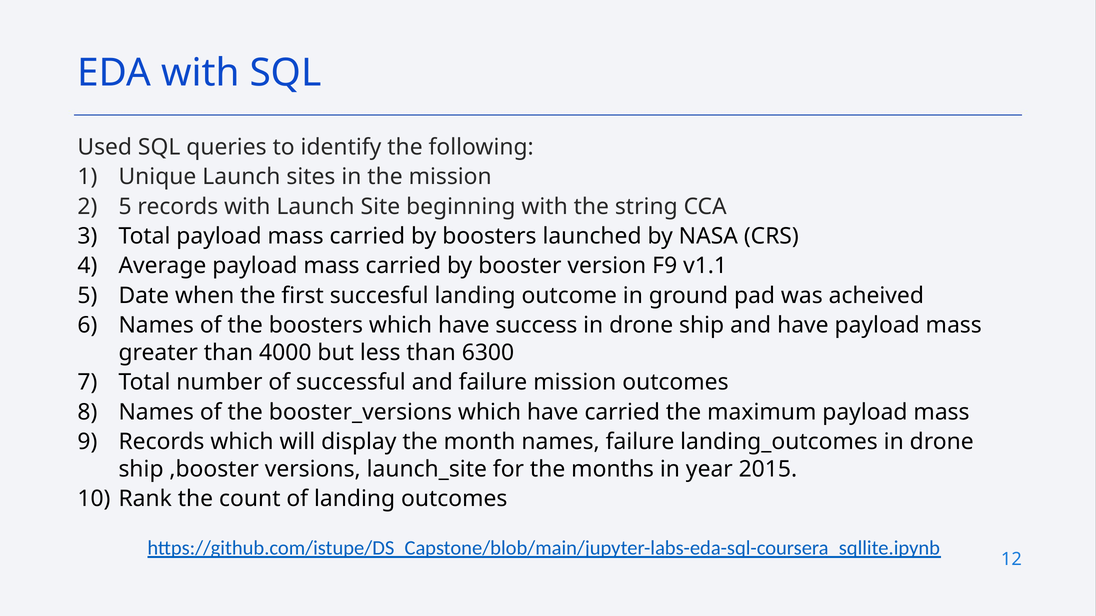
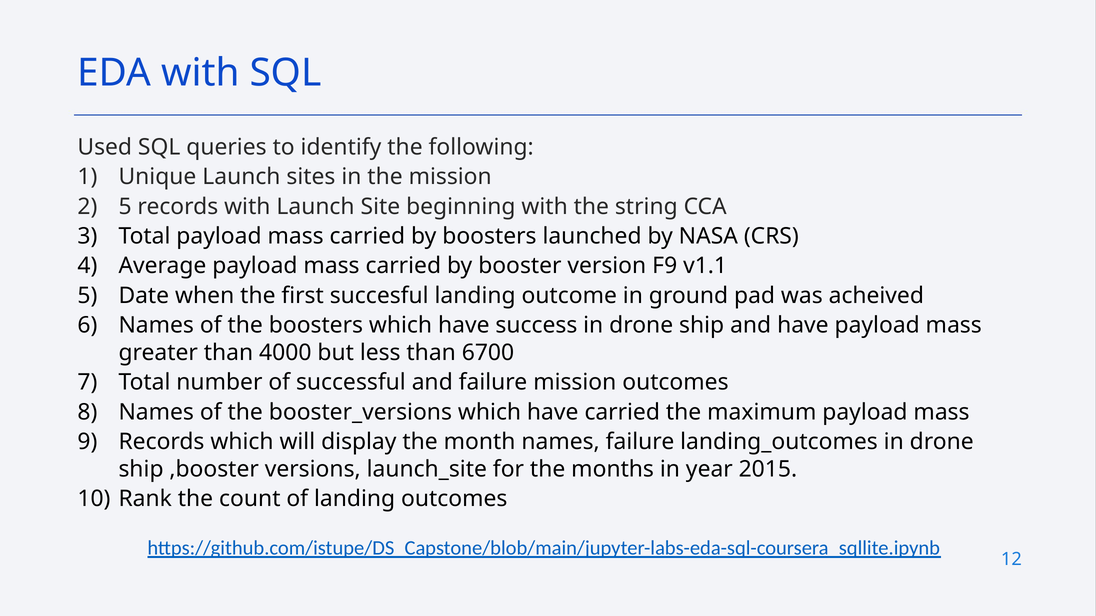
6300: 6300 -> 6700 (488, 353)
